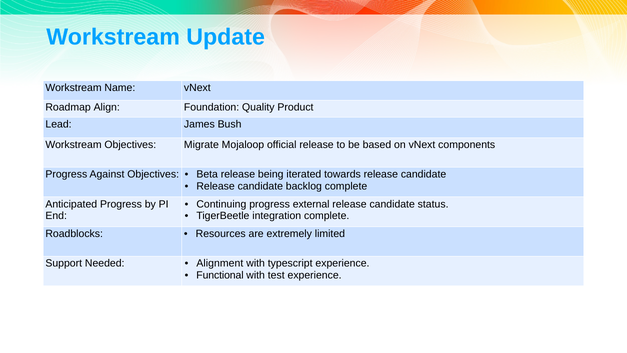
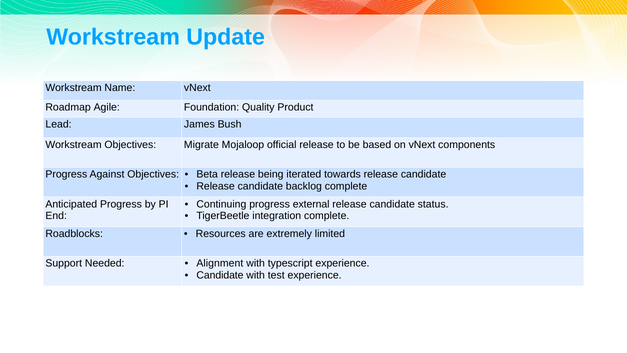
Align: Align -> Agile (107, 107)
Functional: Functional -> Candidate (220, 275)
